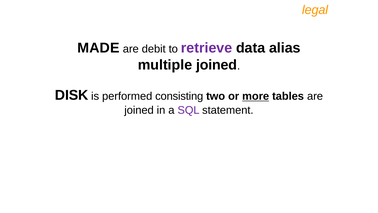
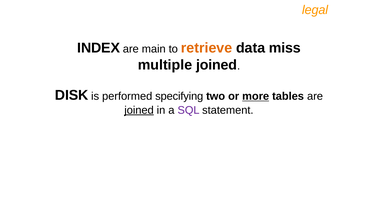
MADE: MADE -> INDEX (99, 48)
debit: debit -> main (154, 49)
retrieve colour: purple -> orange (207, 48)
alias: alias -> miss (285, 48)
consisting: consisting -> specifying (179, 96)
joined underline: none -> present (139, 110)
